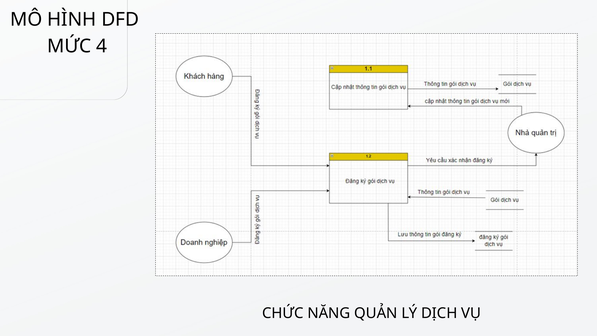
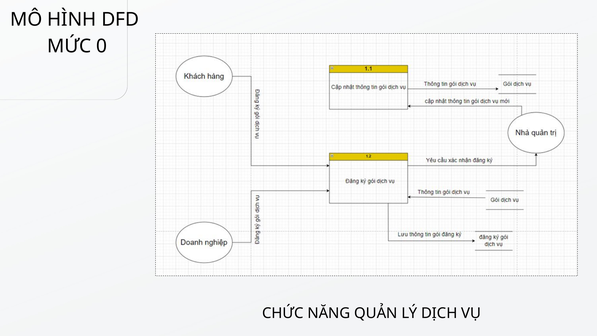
4: 4 -> 0 (101, 46)
